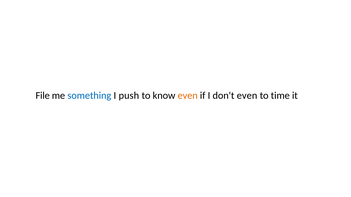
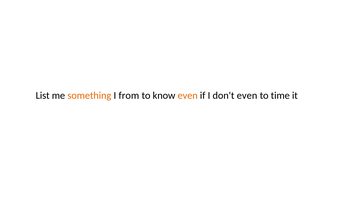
File: File -> List (43, 96)
something colour: blue -> orange (89, 96)
push: push -> from (129, 96)
